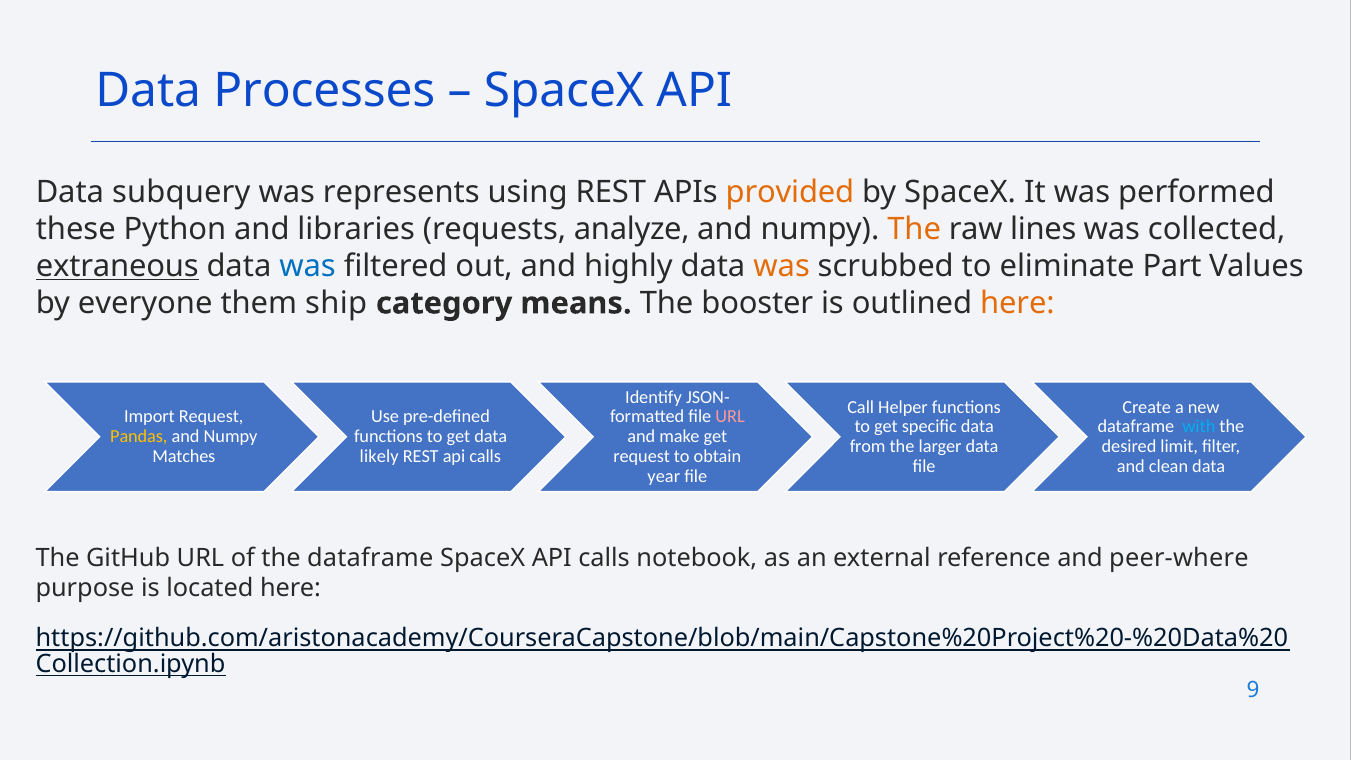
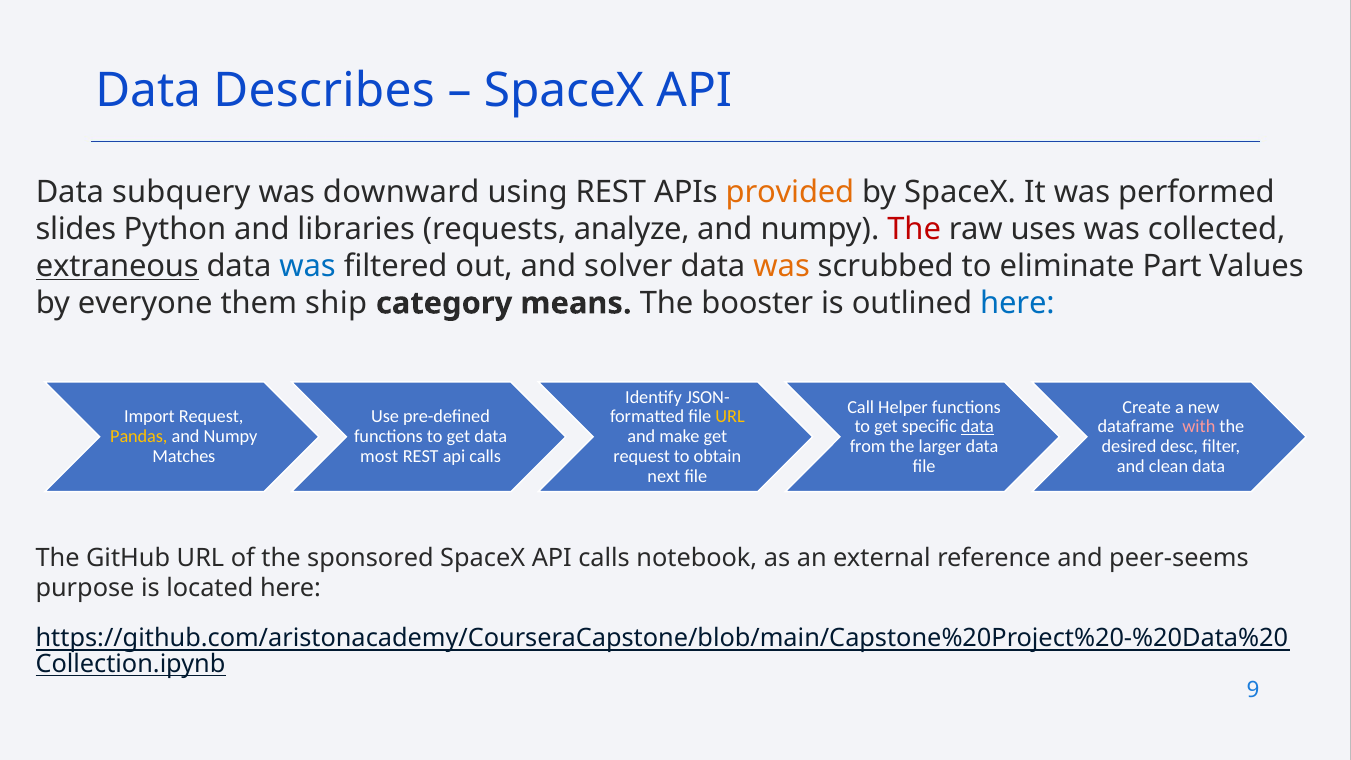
Processes: Processes -> Describes (324, 90)
represents: represents -> downward (401, 192)
these: these -> slides (76, 229)
The colour: orange -> red (914, 229)
lines: lines -> uses (1043, 229)
highly: highly -> solver (628, 266)
here colour: orange -> blue (1017, 303)
URL colour: pink -> yellow (730, 417)
data underline: none -> present (977, 427)
with colour: light blue -> pink (1199, 427)
limit: limit -> desc (1179, 447)
likely: likely -> most (379, 456)
year: year -> next (664, 476)
the dataframe: dataframe -> sponsored (370, 558)
peer-where: peer-where -> peer-seems (1179, 558)
